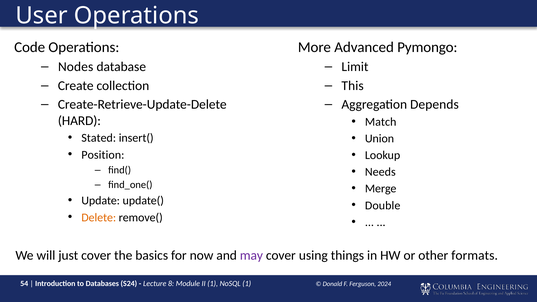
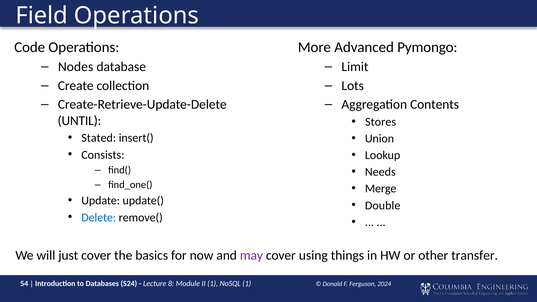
User: User -> Field (42, 15)
This: This -> Lots (353, 86)
Depends: Depends -> Contents (435, 104)
HARD: HARD -> UNTIL (79, 121)
Match: Match -> Stores (381, 122)
Position: Position -> Consists (103, 155)
Delete colour: orange -> blue (99, 217)
formats: formats -> transfer (475, 256)
